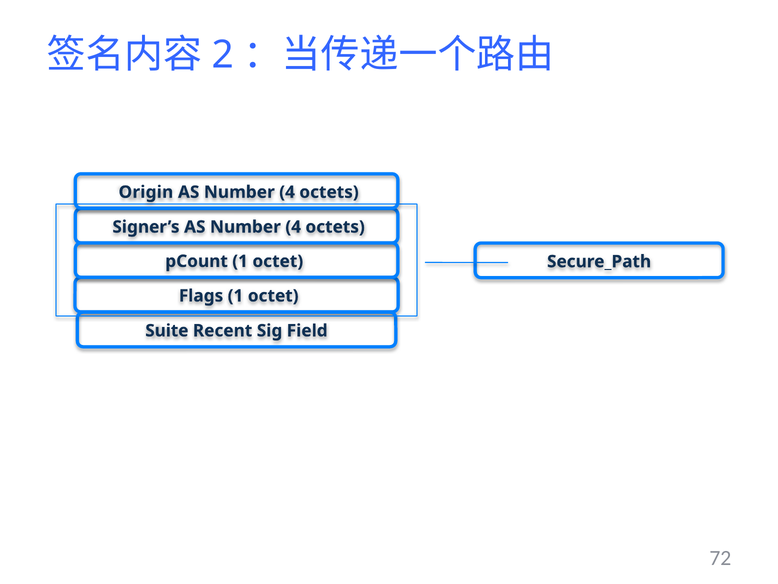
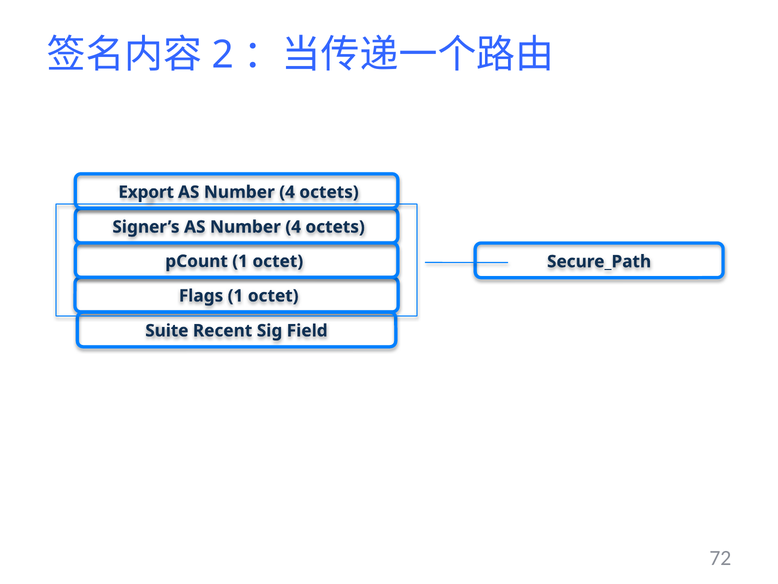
Origin: Origin -> Export (146, 192)
